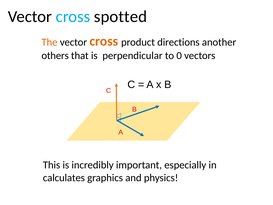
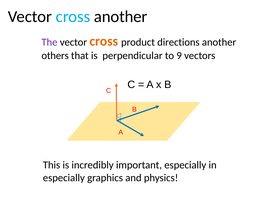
cross spotted: spotted -> another (121, 17)
The colour: orange -> purple (49, 42)
0: 0 -> 9 (179, 55)
calculates: calculates -> especially (64, 177)
